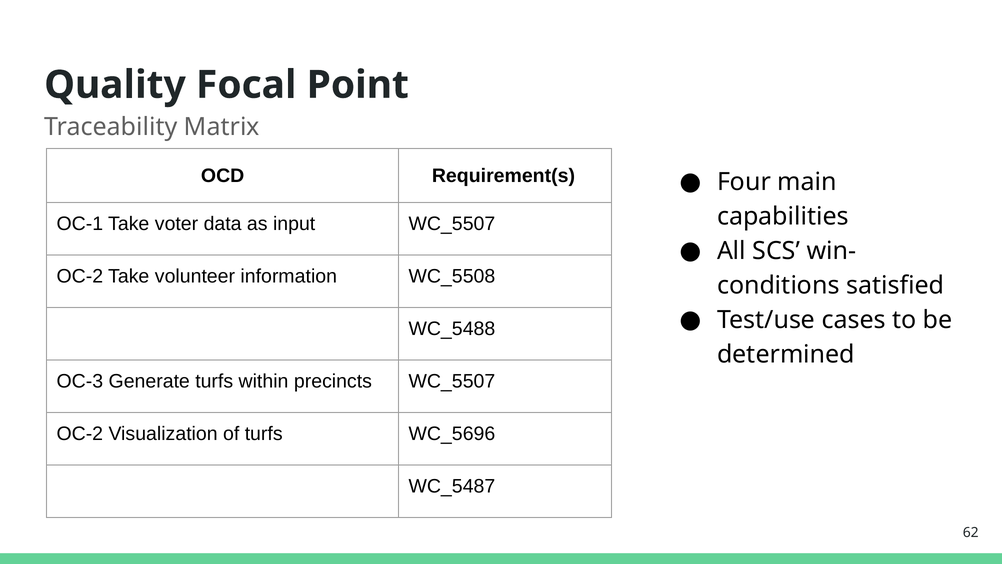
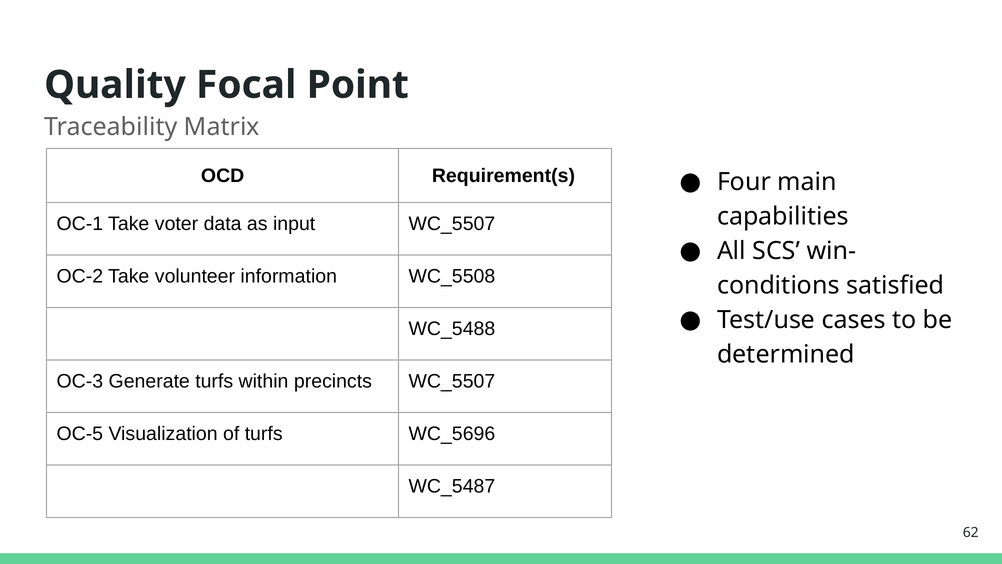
OC-2: OC-2 -> OC-5 (80, 434)
